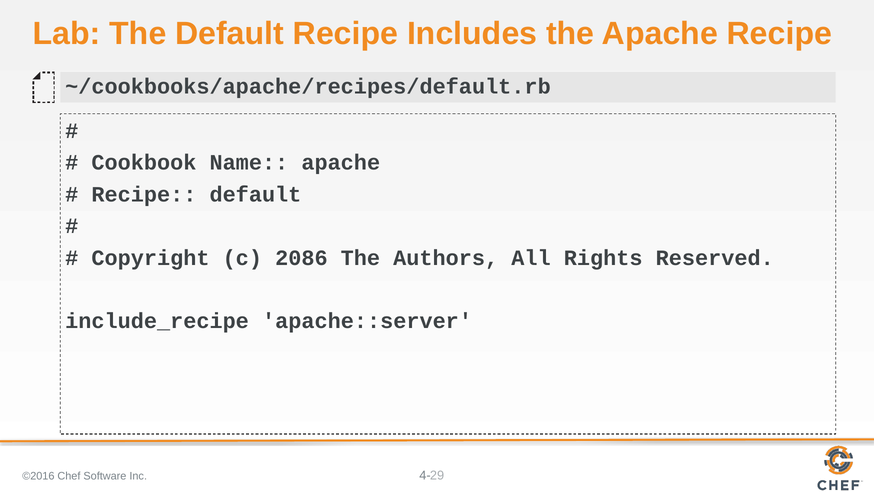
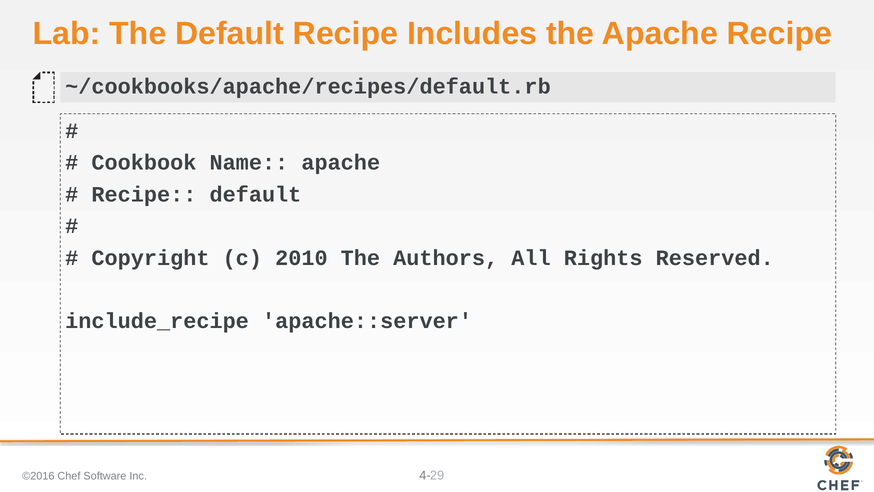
2086: 2086 -> 2010 (301, 258)
